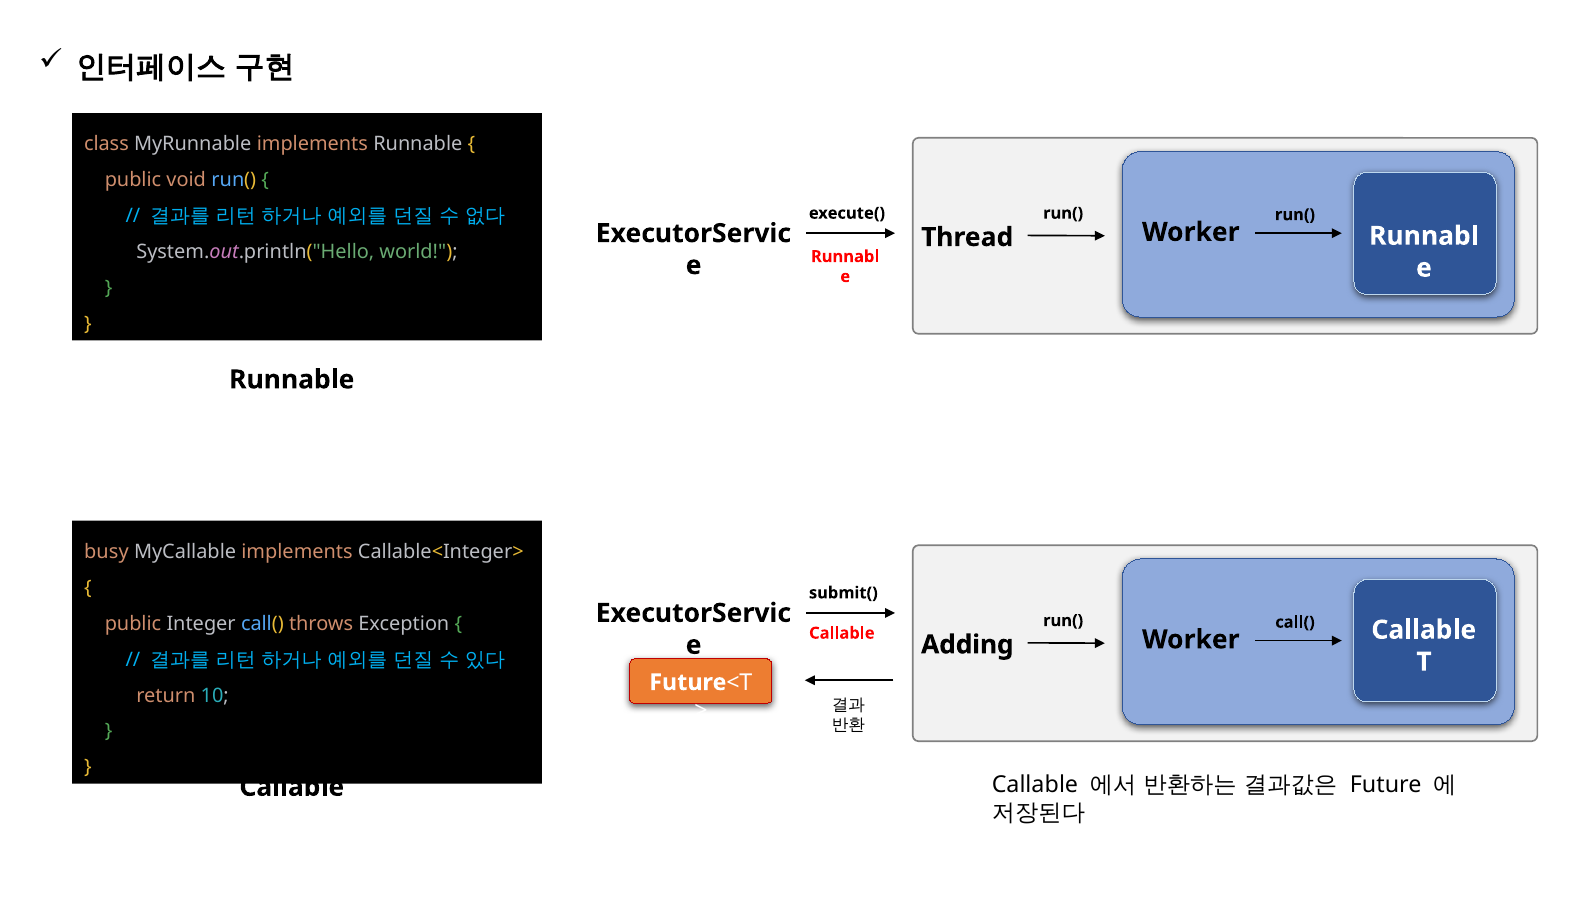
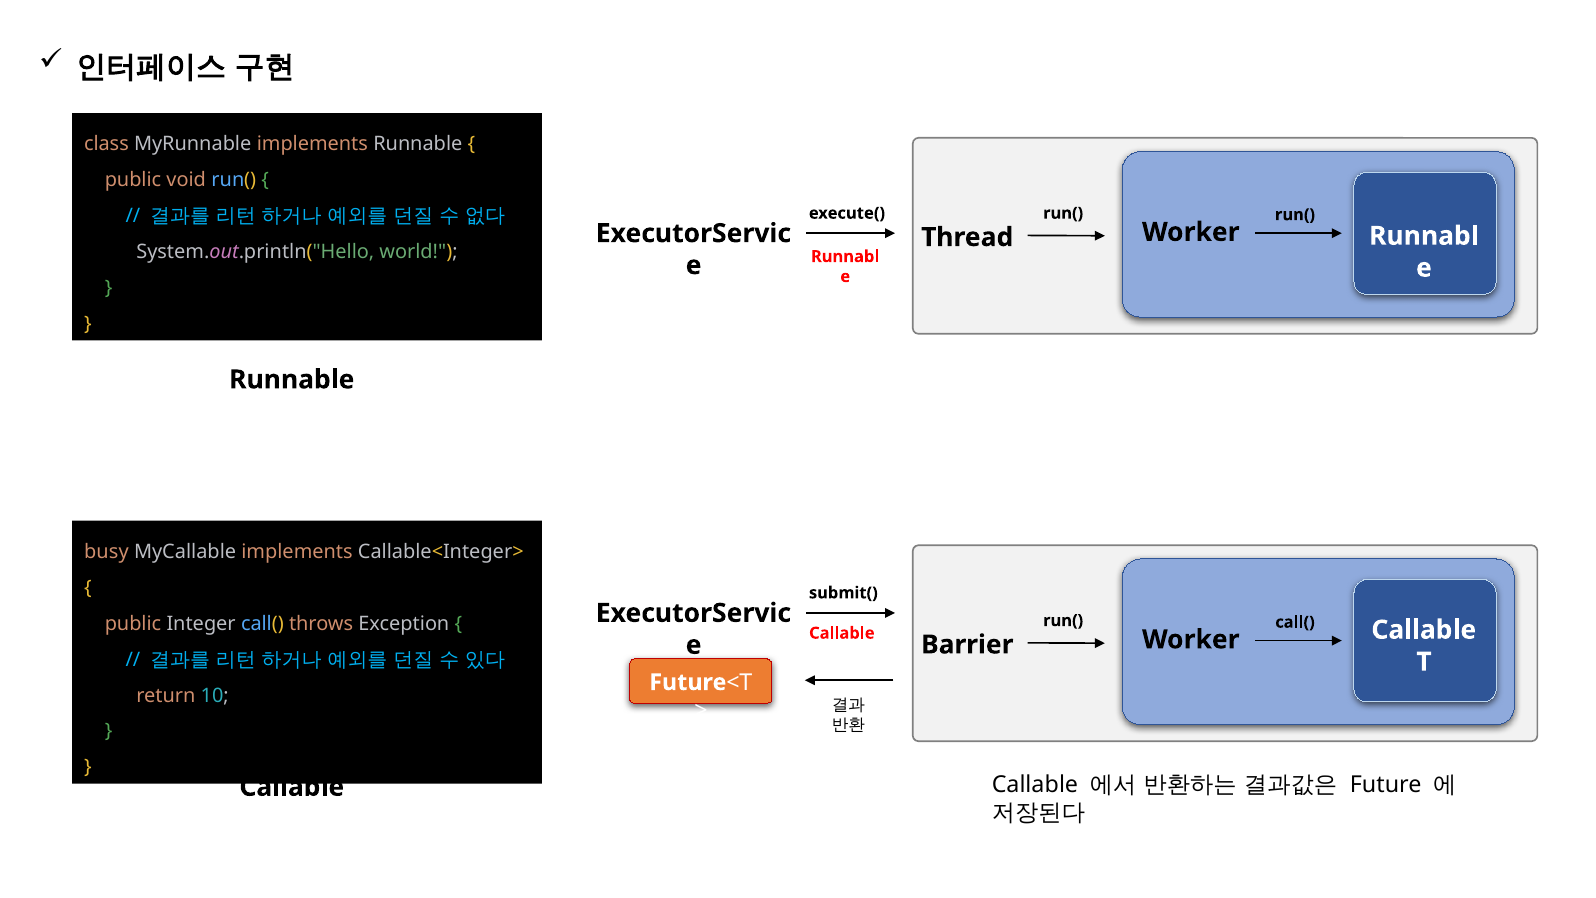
Adding: Adding -> Barrier (967, 645)
